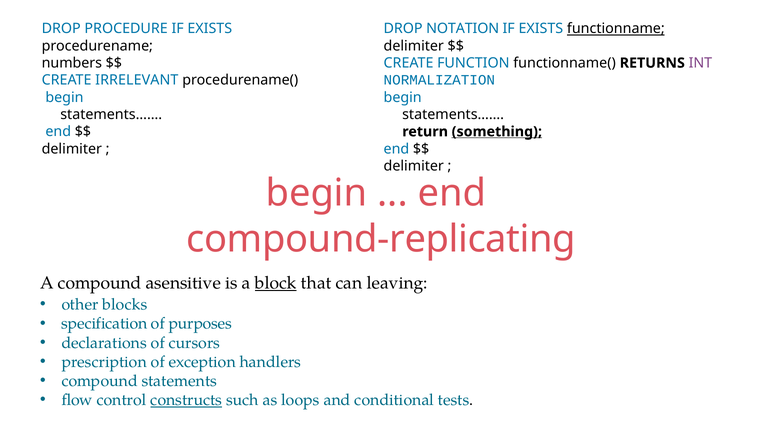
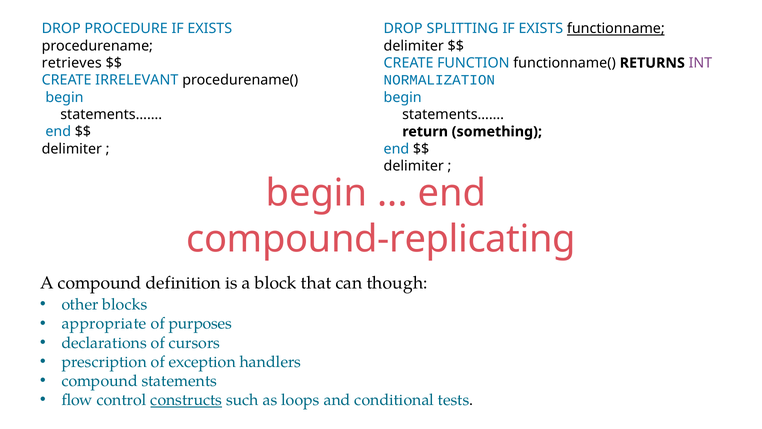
NOTATION: NOTATION -> SPLITTING (463, 29)
numbers: numbers -> retrieves (72, 63)
something underline: present -> none (497, 132)
asensitive: asensitive -> definition (183, 283)
block underline: present -> none (276, 283)
leaving: leaving -> though (397, 283)
specification: specification -> appropriate (104, 323)
